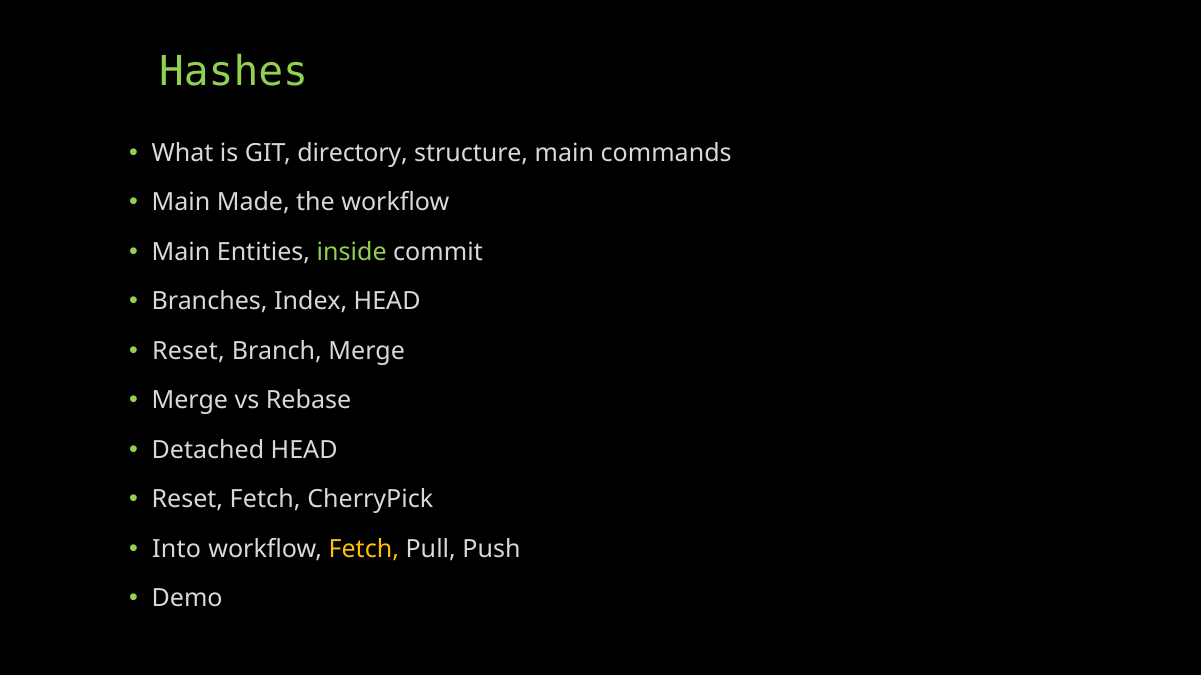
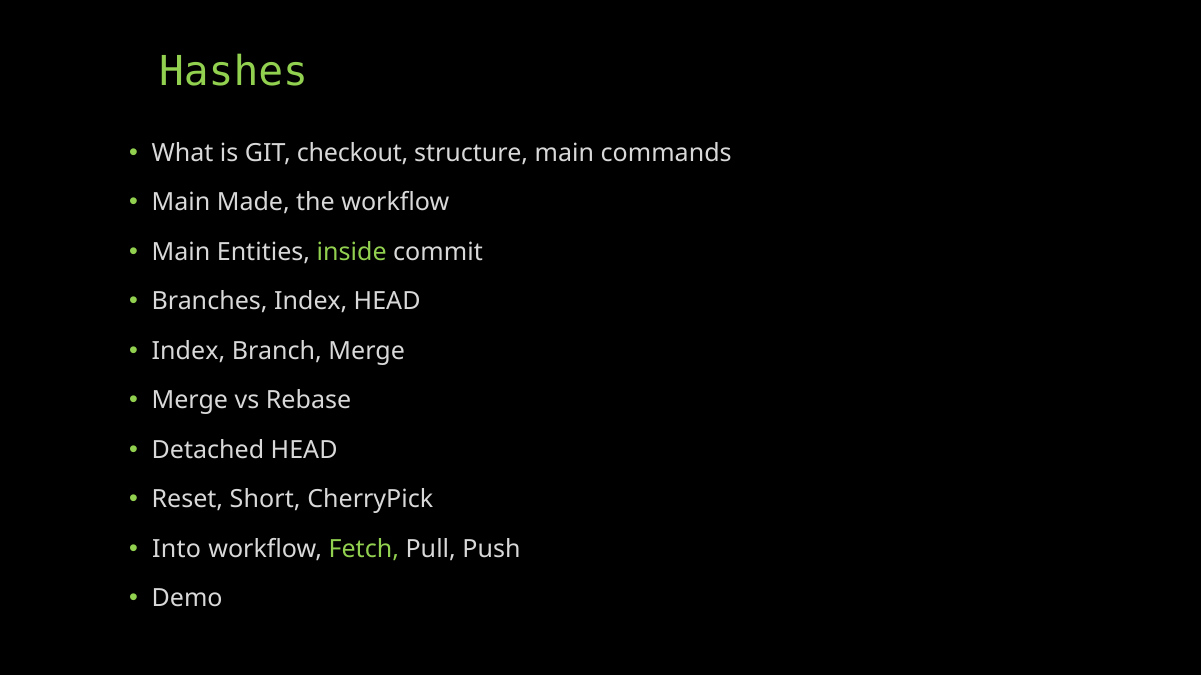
directory: directory -> checkout (353, 153)
Reset: Reset -> Index (189, 351)
Reset Fetch: Fetch -> Short (265, 500)
Fetch colour: yellow -> light green (364, 550)
